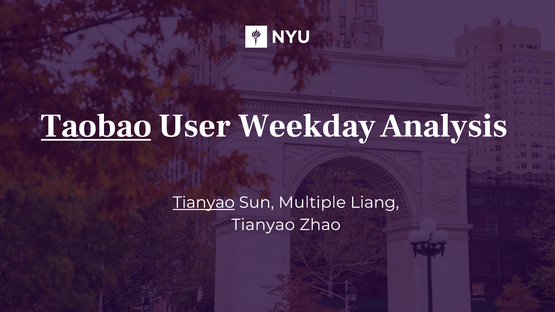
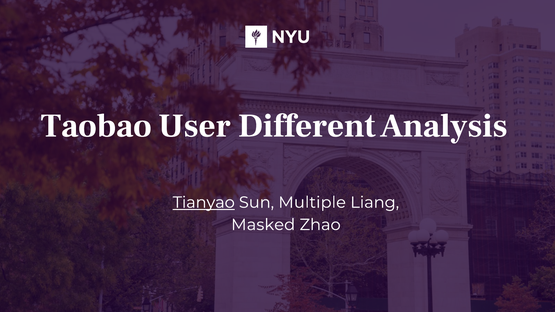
Taobao underline: present -> none (96, 126)
Weekday: Weekday -> Different (307, 126)
Tianyao: Tianyao -> Masked (263, 225)
